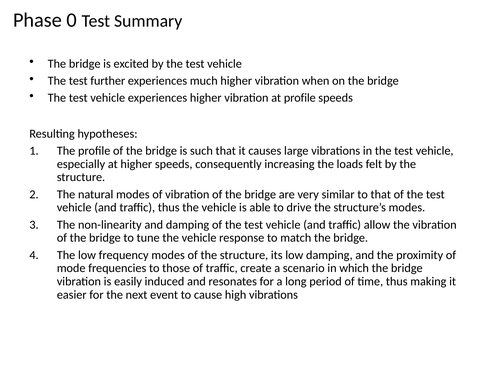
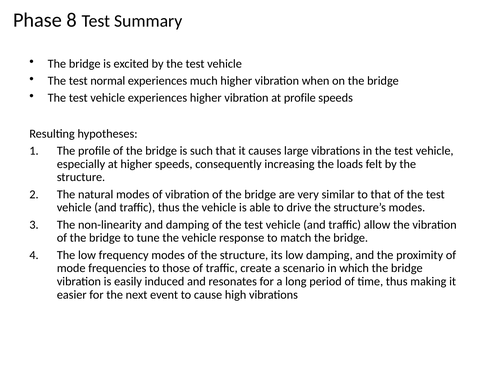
0: 0 -> 8 (72, 20)
further: further -> normal (108, 81)
